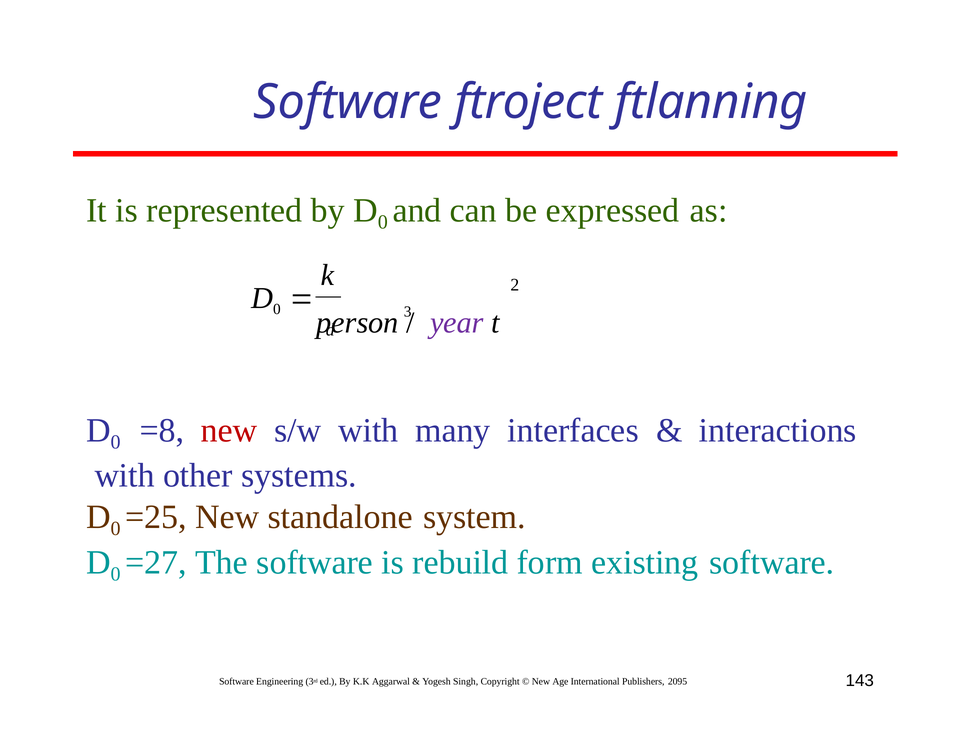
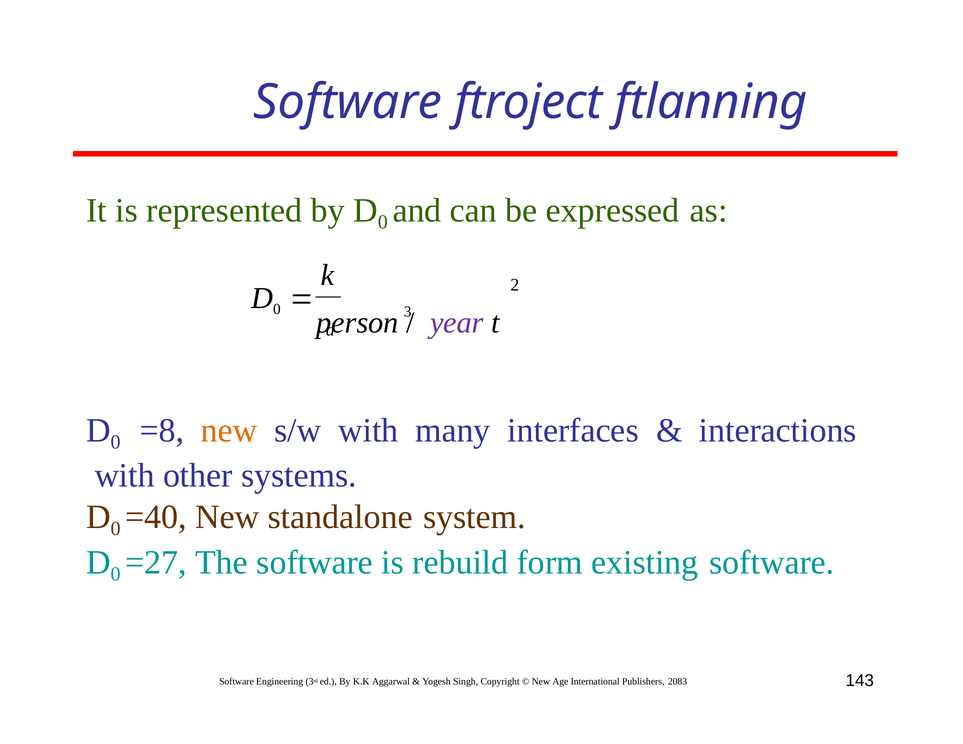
new colour: red -> orange (229, 431)
=25: =25 -> =40 (156, 517)
2095: 2095 -> 2083 (678, 682)
